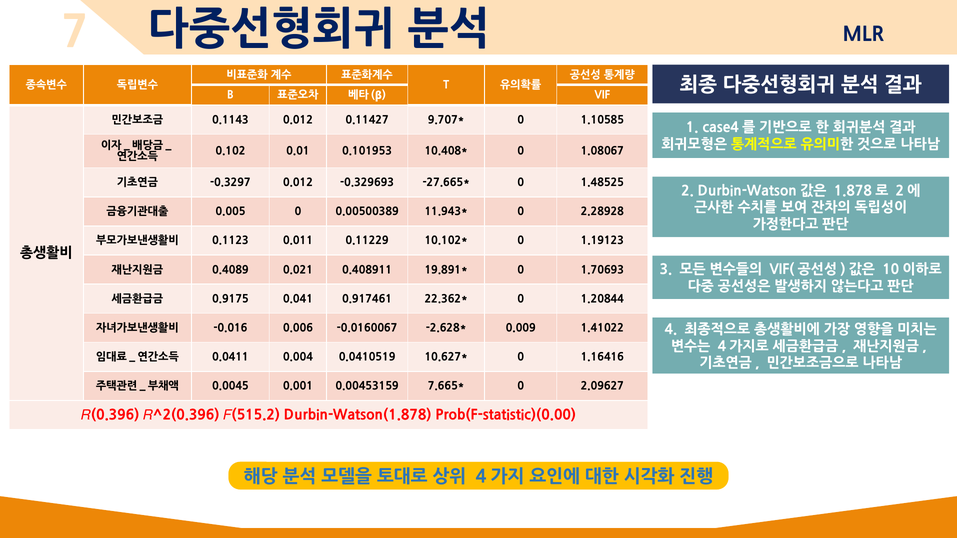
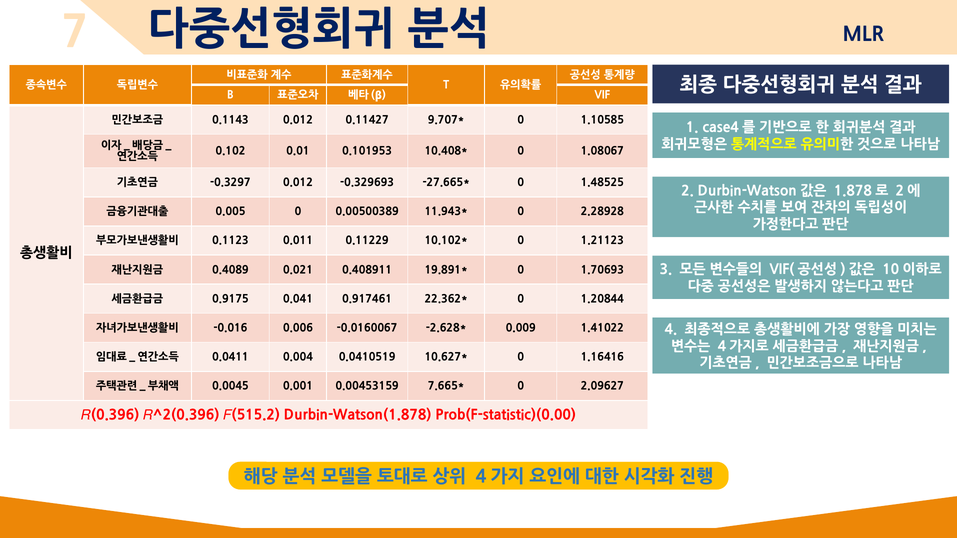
1.19123: 1.19123 -> 1.21123 (602, 241)
